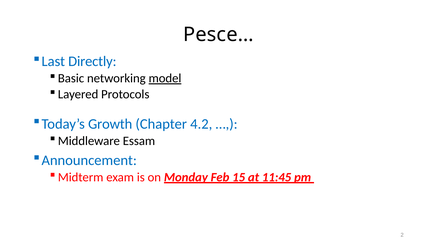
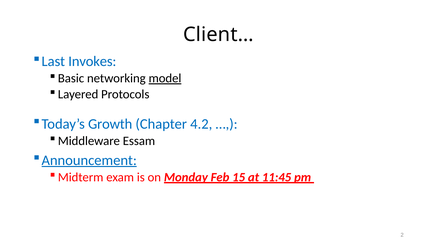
Pesce…: Pesce… -> Client… (218, 35)
Directly: Directly -> Invokes (92, 61)
Announcement underline: none -> present (89, 160)
